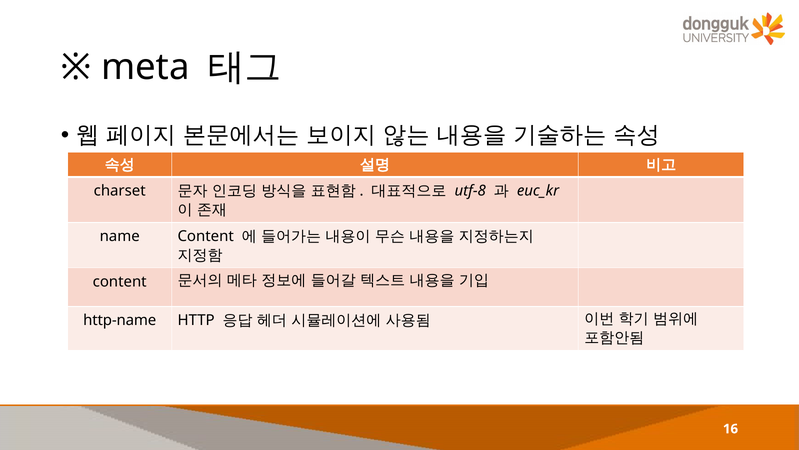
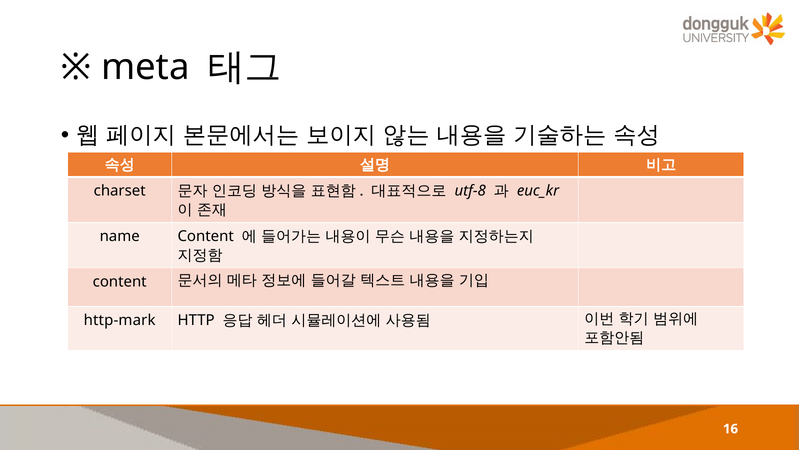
http-name: http-name -> http-mark (120, 320)
